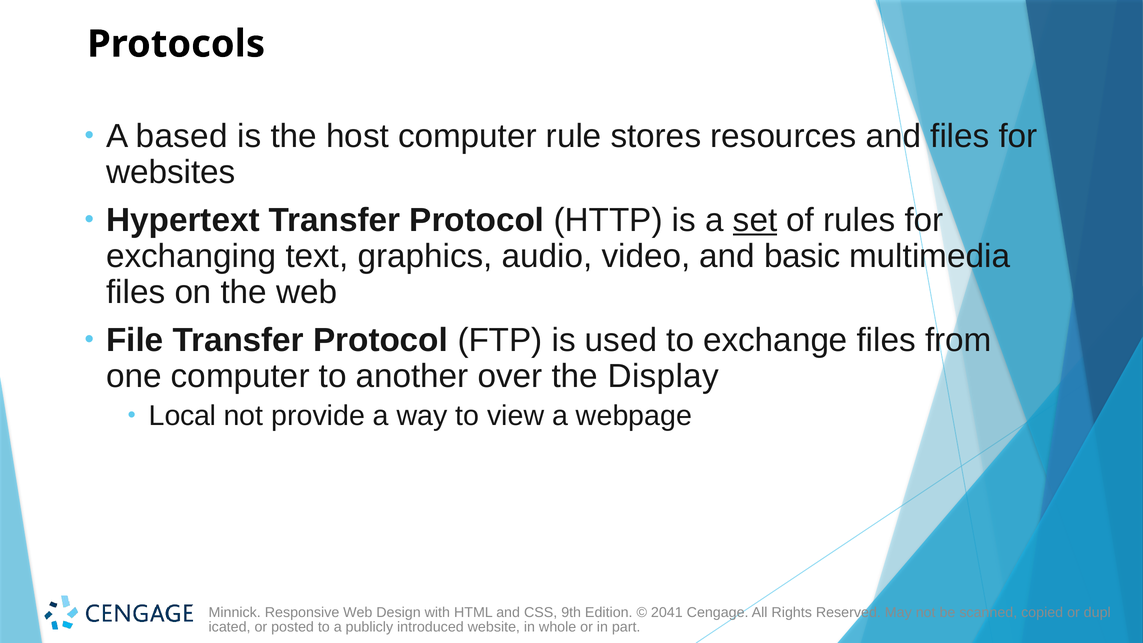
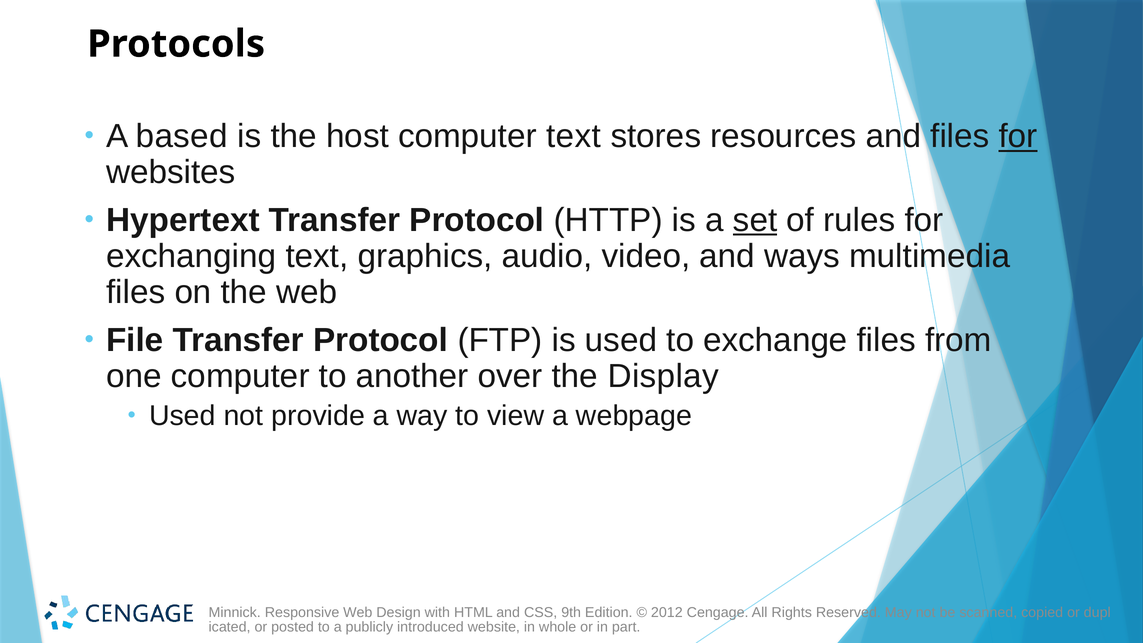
computer rule: rule -> text (574, 136)
for underline: none -> present (1018, 136)
basic: basic -> ways (802, 256)
Local: Local -> Used (182, 416)
2041: 2041 -> 2012 (667, 612)
